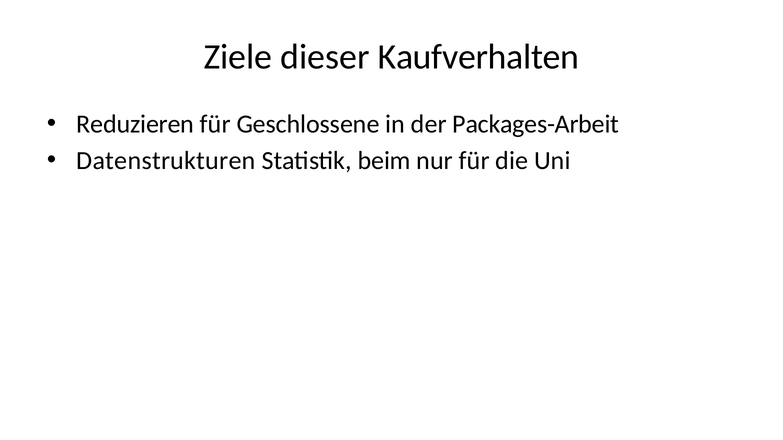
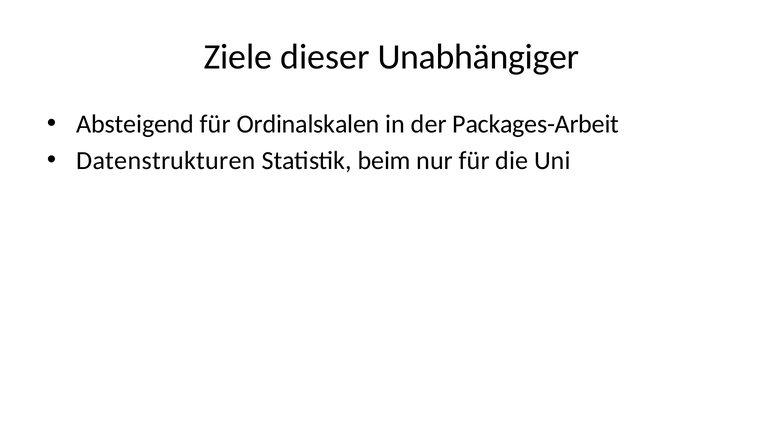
Kaufverhalten: Kaufverhalten -> Unabhängiger (479, 57)
Reduzieren: Reduzieren -> Absteigend (135, 124)
Geschlossene: Geschlossene -> Ordinalskalen (308, 124)
